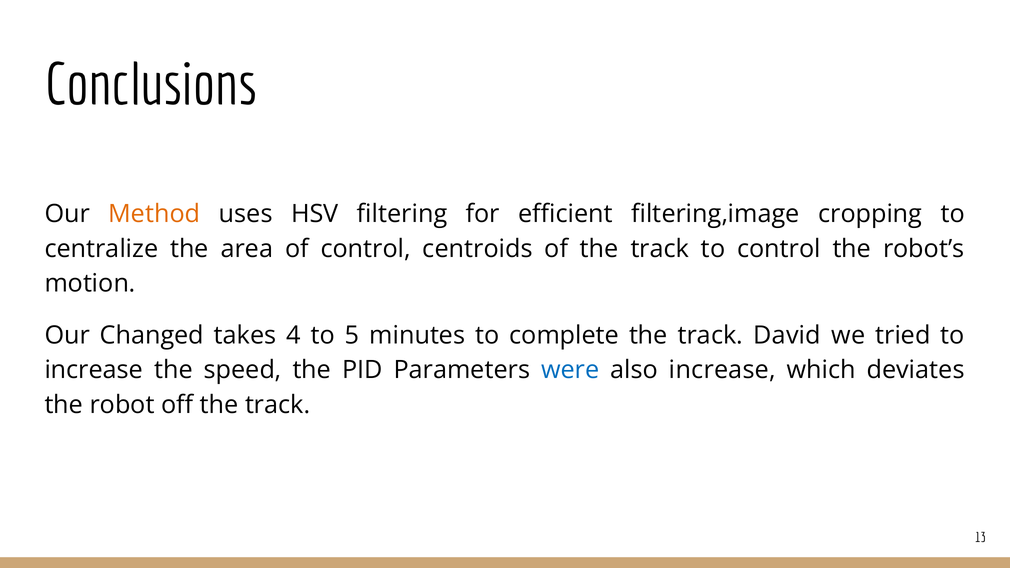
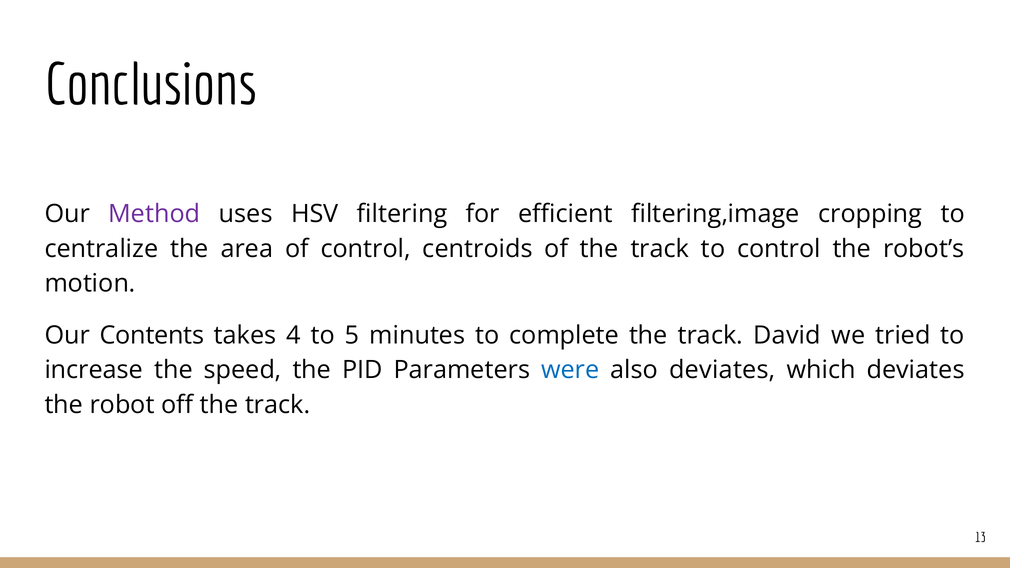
Method colour: orange -> purple (154, 214)
Changed: Changed -> Contents (152, 335)
also increase: increase -> deviates (722, 370)
